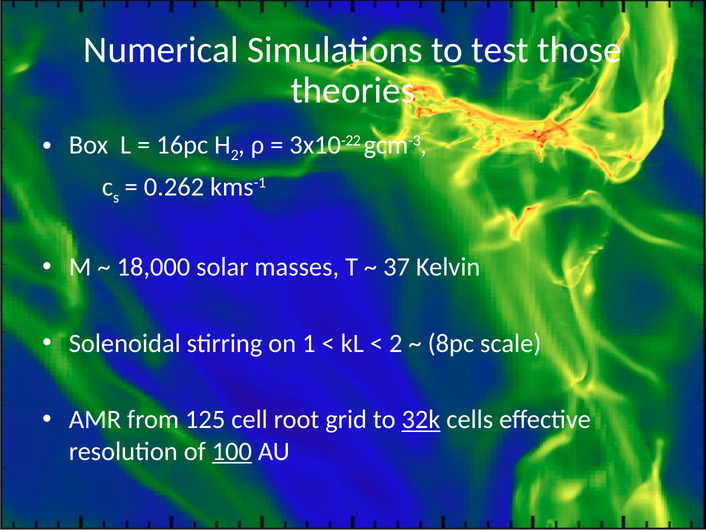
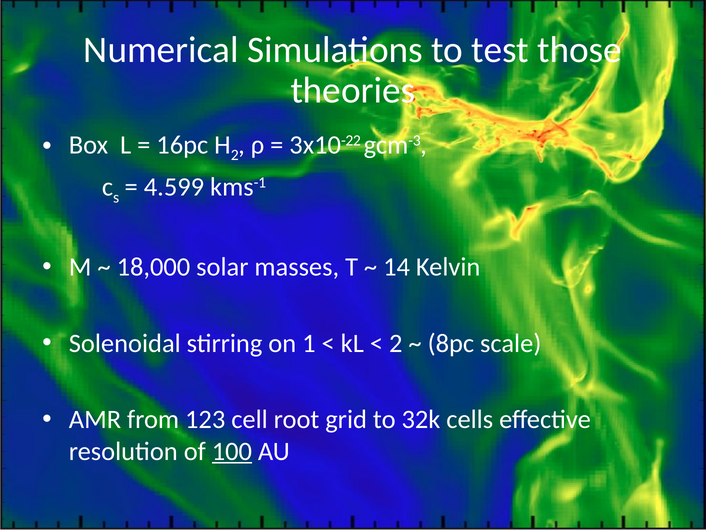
0.262: 0.262 -> 4.599 (174, 187)
37: 37 -> 14 (397, 267)
125: 125 -> 123 (205, 419)
32k underline: present -> none (421, 419)
